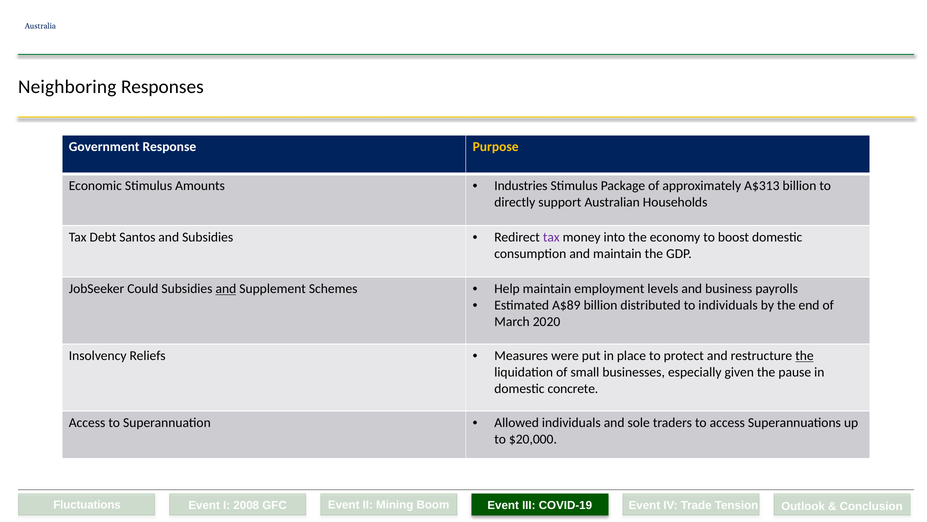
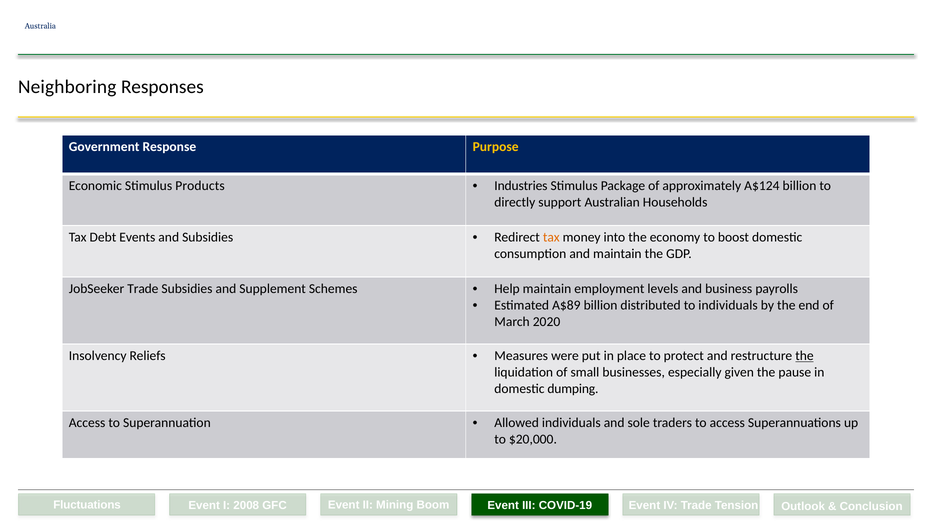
Amounts: Amounts -> Products (200, 186)
A$313: A$313 -> A$124 (762, 186)
Santos: Santos -> Events (137, 237)
tax colour: purple -> orange (551, 237)
JobSeeker Could: Could -> Trade (143, 289)
and underline: present -> none (226, 289)
concrete: concrete -> dumping (573, 388)
